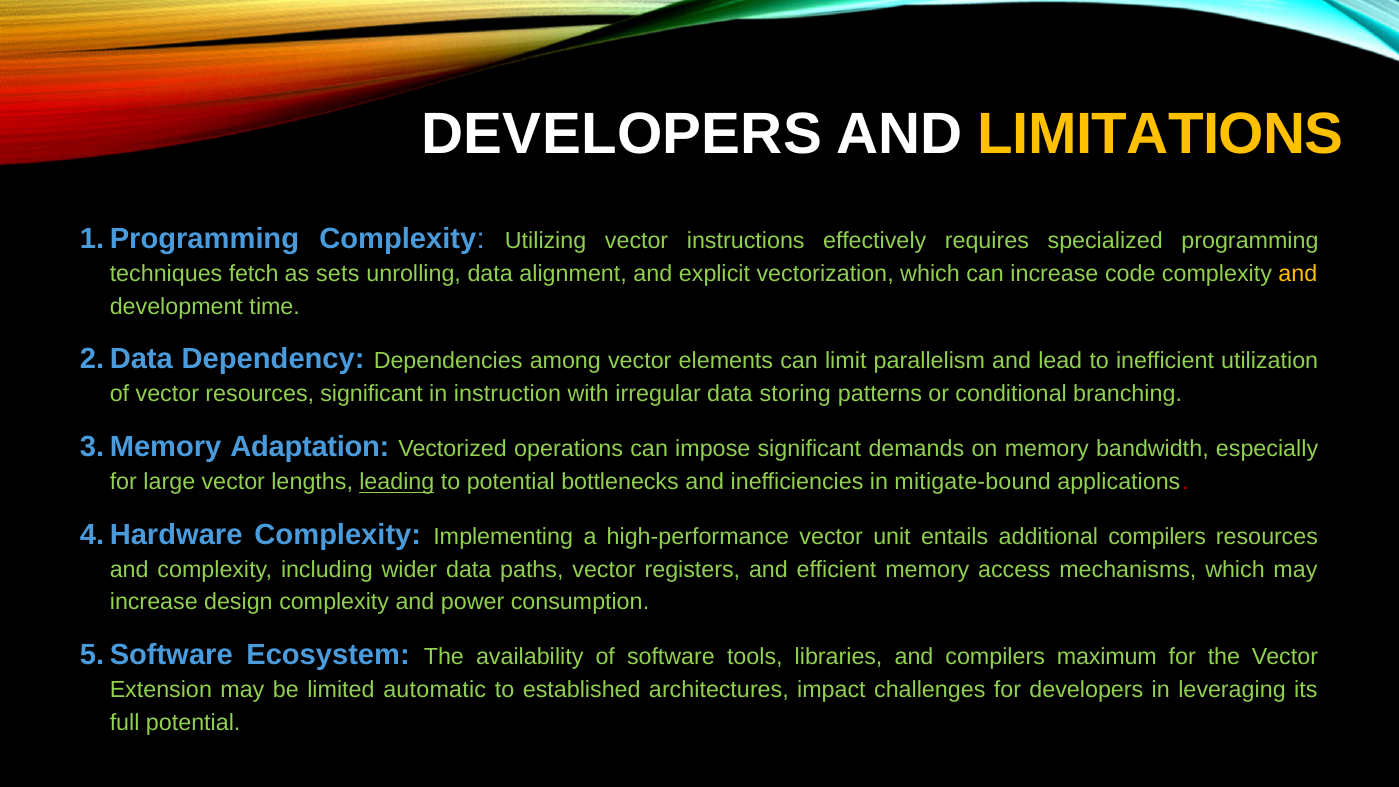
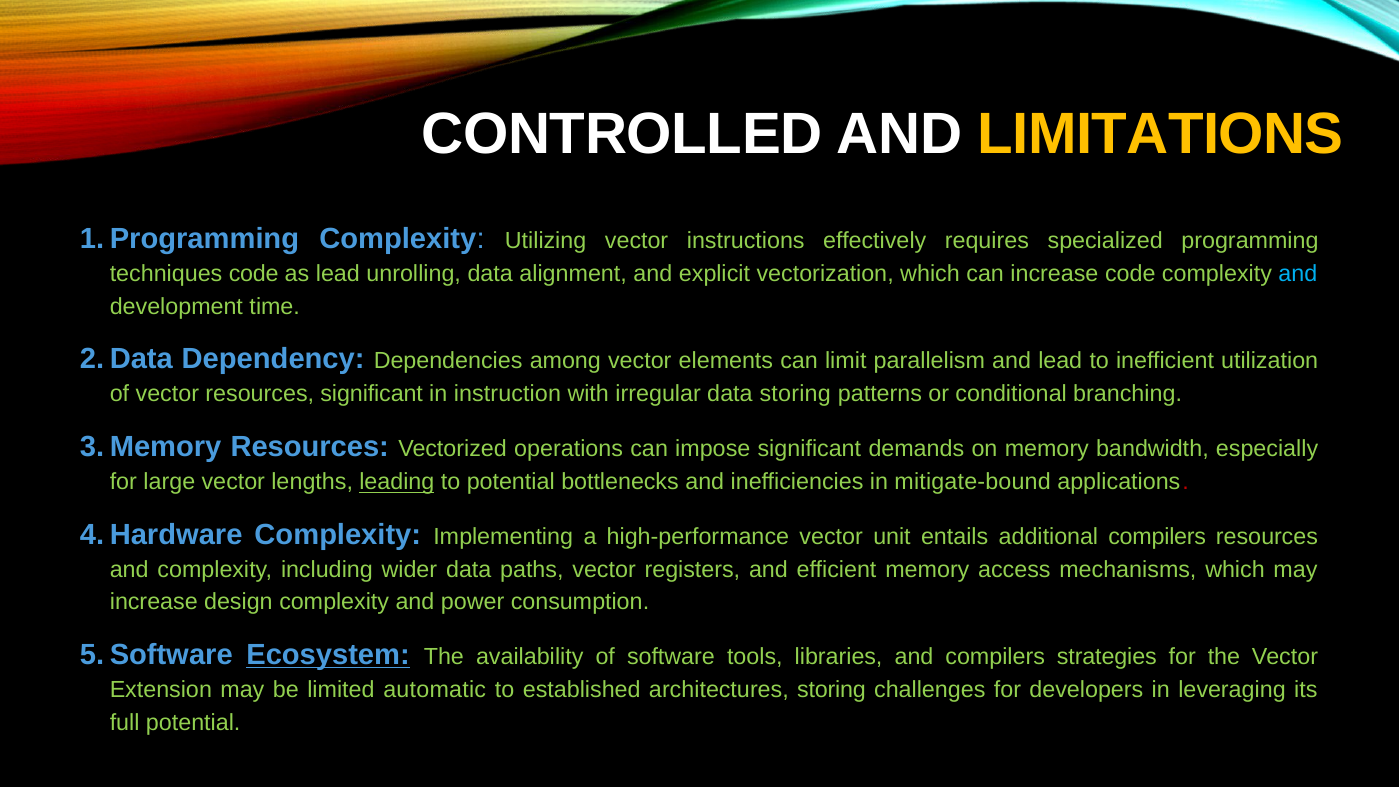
DEVELOPERS: DEVELOPERS -> CONTROLLED (622, 134)
techniques fetch: fetch -> code (254, 274)
as sets: sets -> lead (338, 274)
and colour: yellow -> light blue (1298, 274)
Adaptation: Adaptation -> Resources (310, 447)
Ecosystem underline: none -> present (328, 655)
maximum: maximum -> strategies (1107, 657)
architectures impact: impact -> storing (831, 690)
